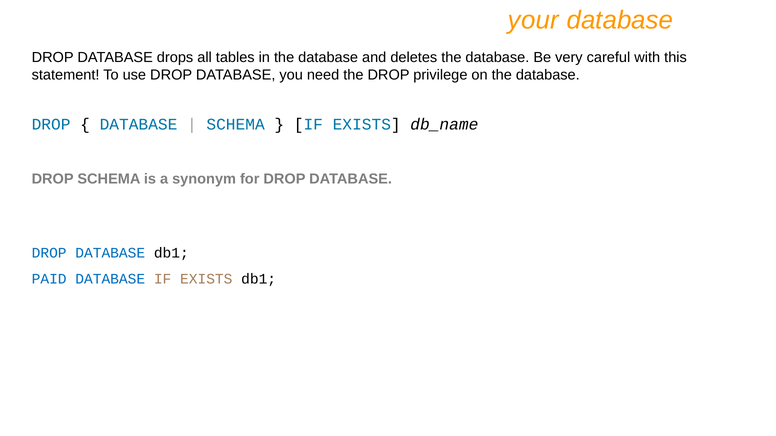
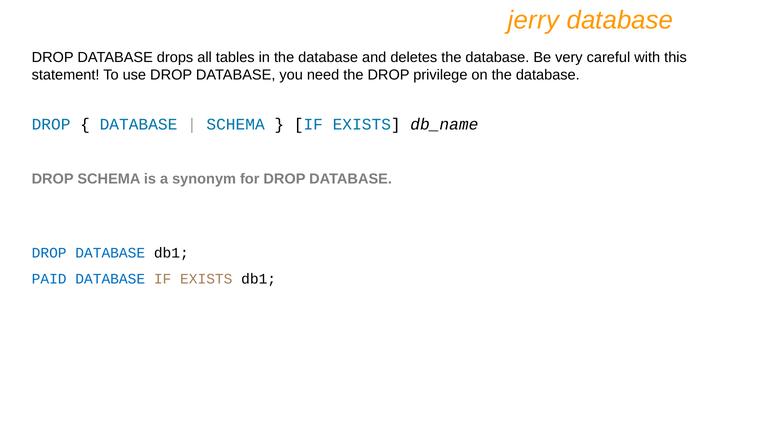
your: your -> jerry (533, 20)
